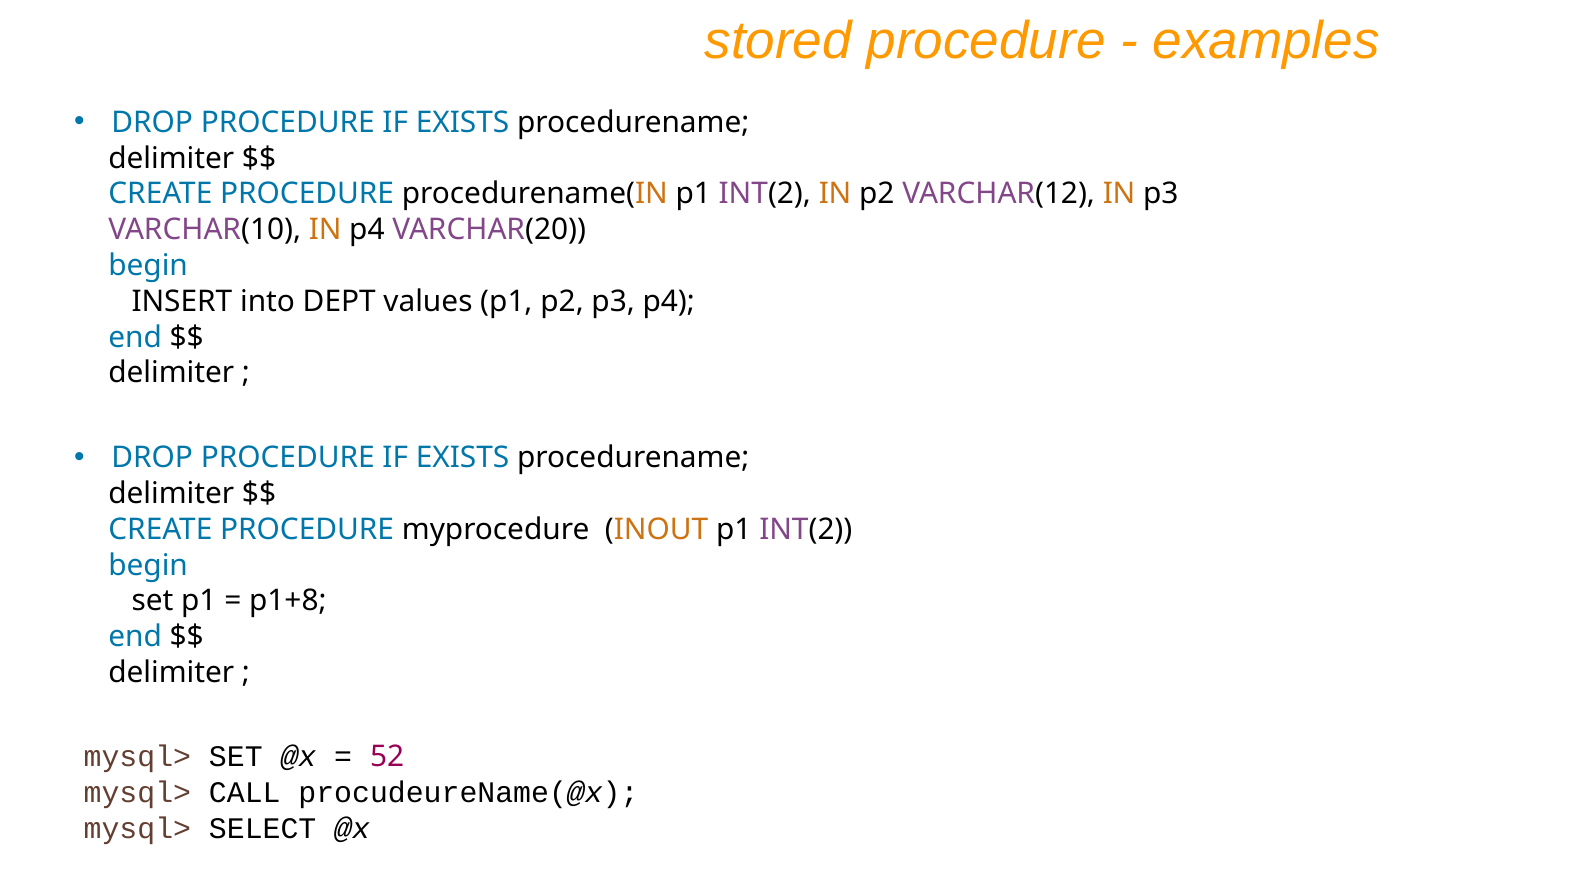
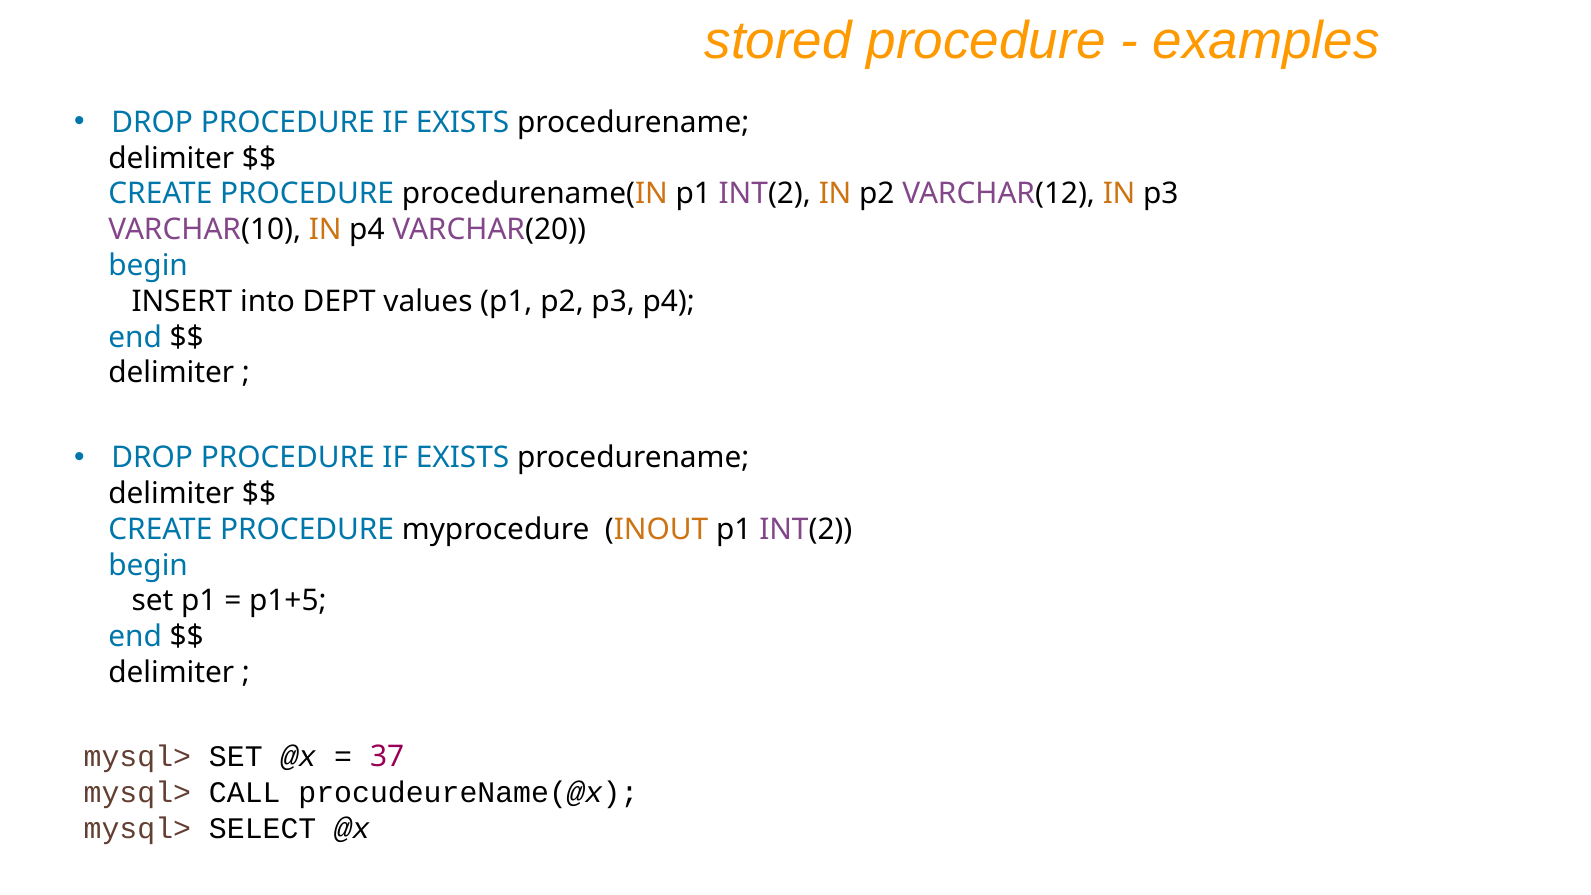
p1+8: p1+8 -> p1+5 (288, 601)
52: 52 -> 37 (387, 757)
